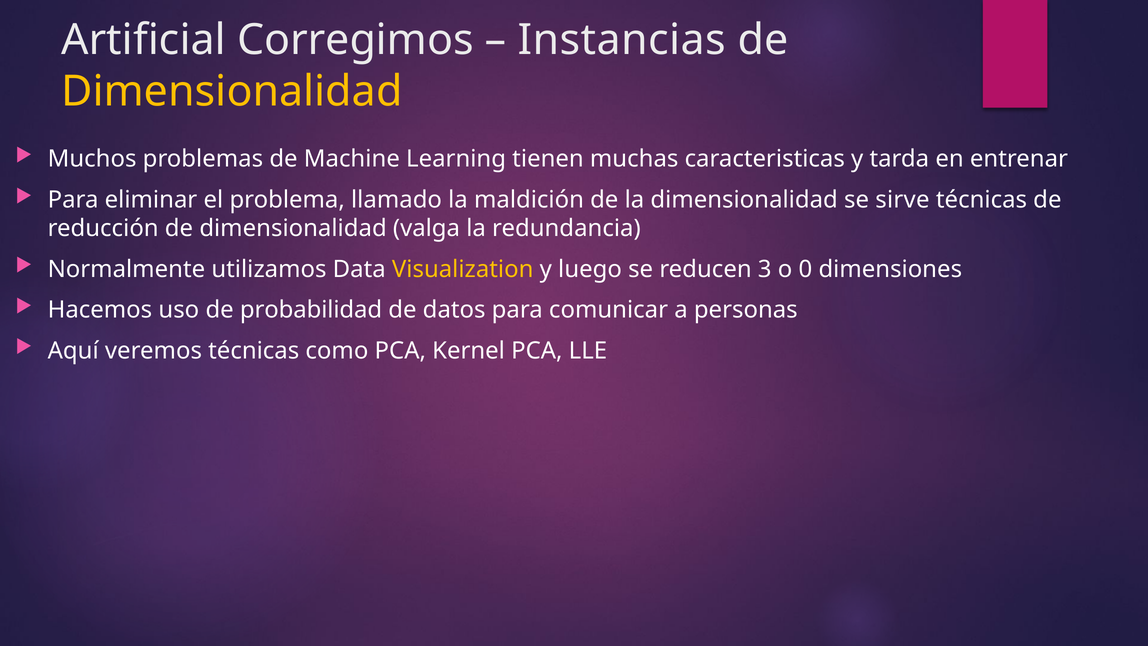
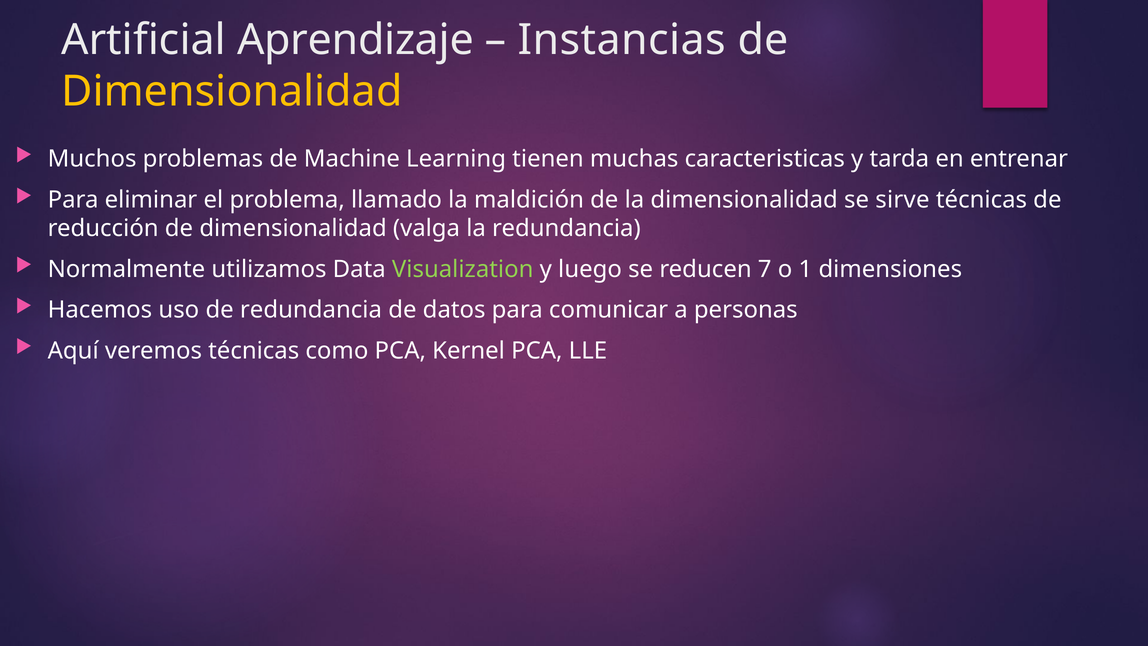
Corregimos: Corregimos -> Aprendizaje (355, 40)
Visualization colour: yellow -> light green (463, 269)
3: 3 -> 7 (765, 269)
0: 0 -> 1 (805, 269)
de probabilidad: probabilidad -> redundancia (311, 310)
